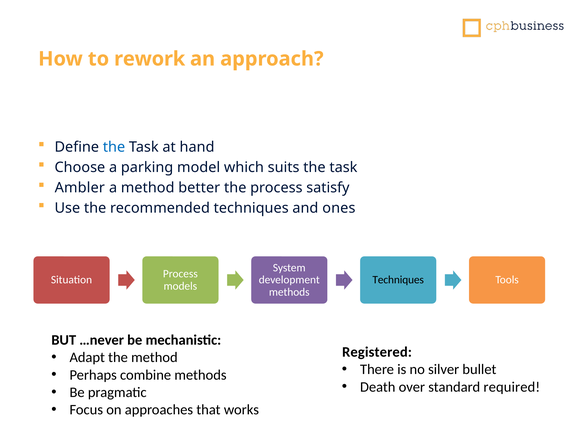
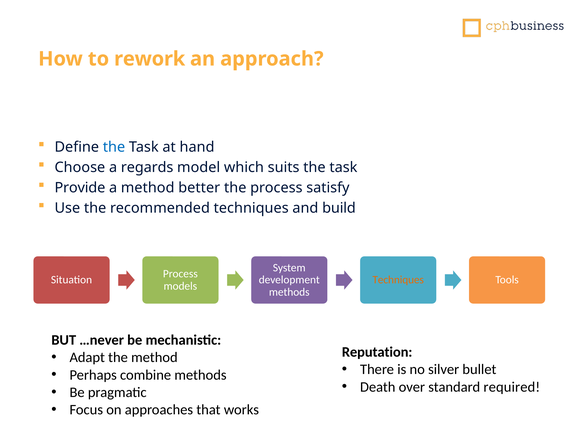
parking: parking -> regards (147, 167)
Ambler: Ambler -> Provide (80, 188)
ones: ones -> build (339, 208)
Techniques colour: black -> orange (398, 280)
Registered: Registered -> Reputation (377, 352)
